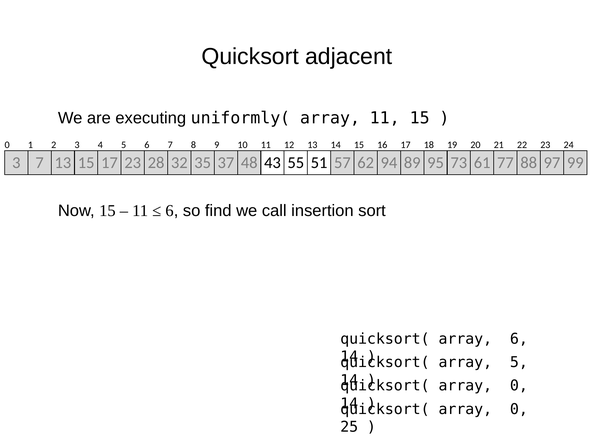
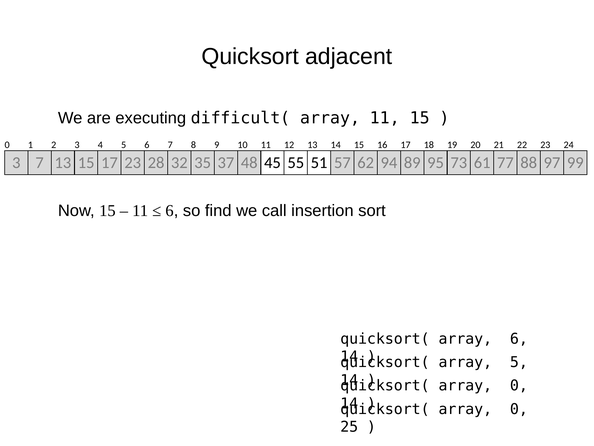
uniformly(: uniformly( -> difficult( (241, 118)
43: 43 -> 45 (272, 163)
